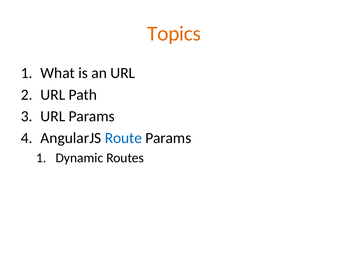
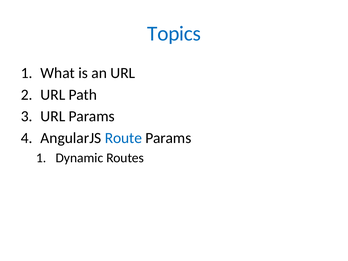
Topics colour: orange -> blue (174, 34)
